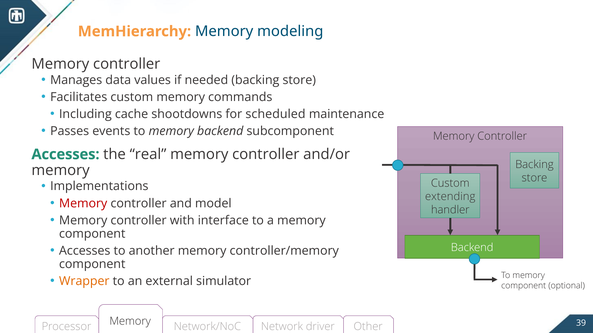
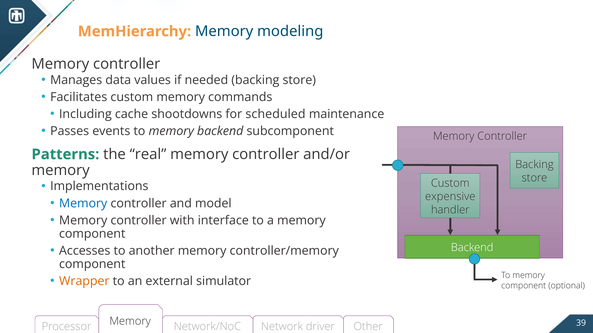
Accesses: Accesses -> Patterns (65, 155)
extending: extending -> expensive (450, 197)
Memory colour: red -> blue (83, 204)
